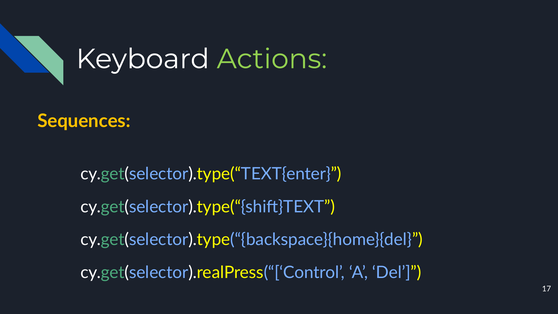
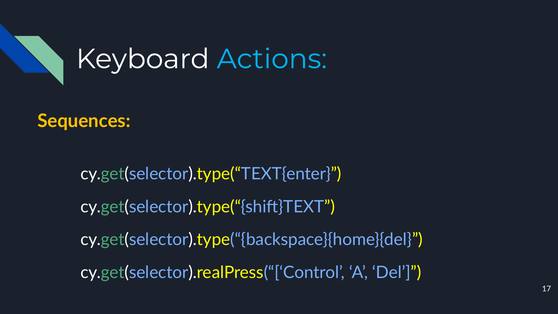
Actions colour: light green -> light blue (272, 59)
